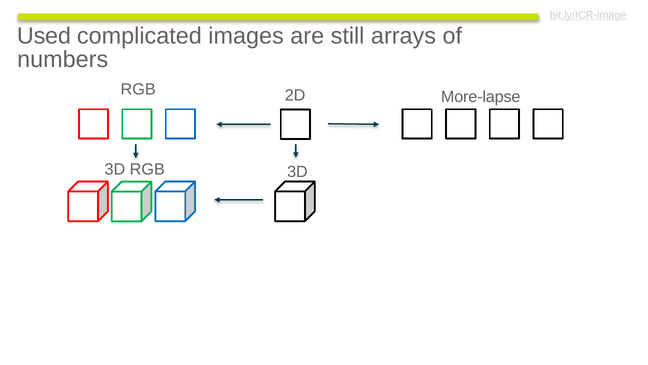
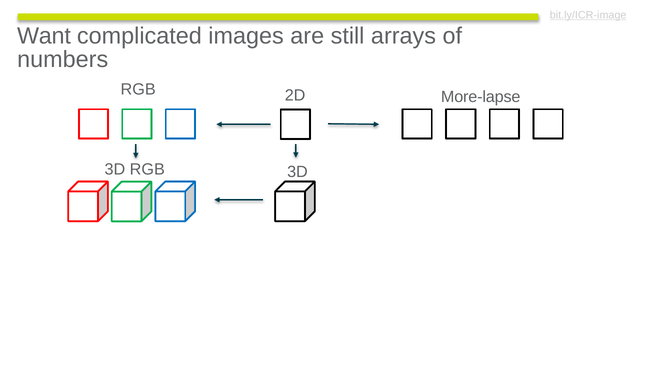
Used: Used -> Want (44, 36)
